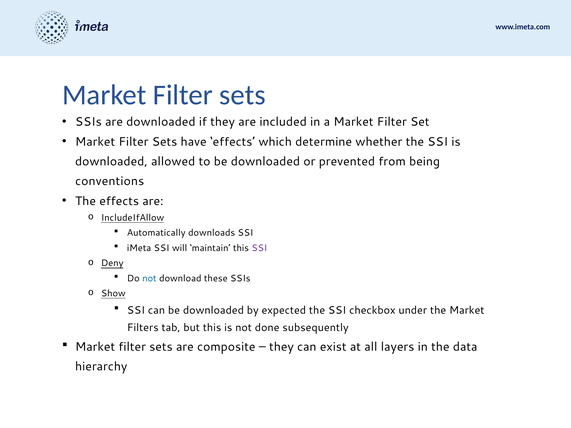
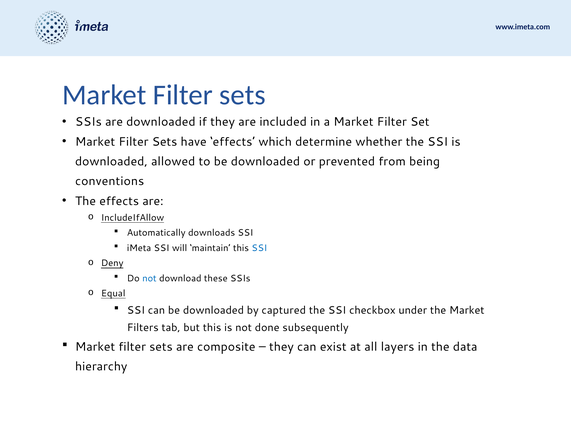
SSI colour: purple -> blue (259, 248)
Show: Show -> Equal (113, 294)
expected: expected -> captured (284, 310)
